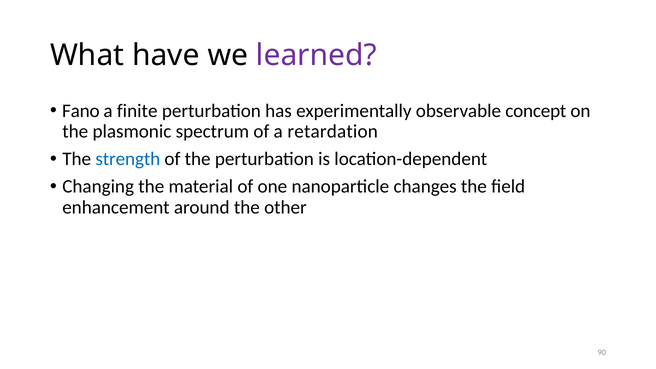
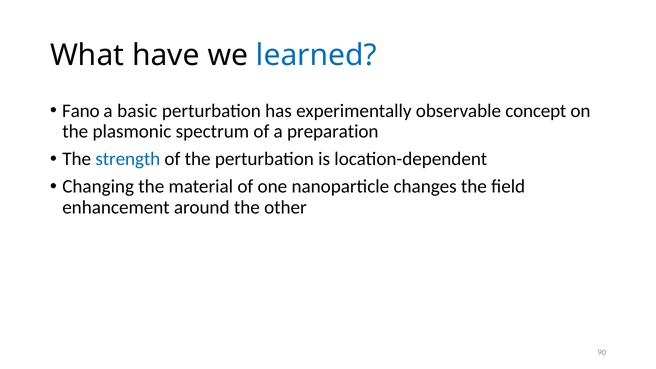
learned colour: purple -> blue (316, 55)
finite: finite -> basic (137, 111)
retardation: retardation -> preparation (333, 132)
